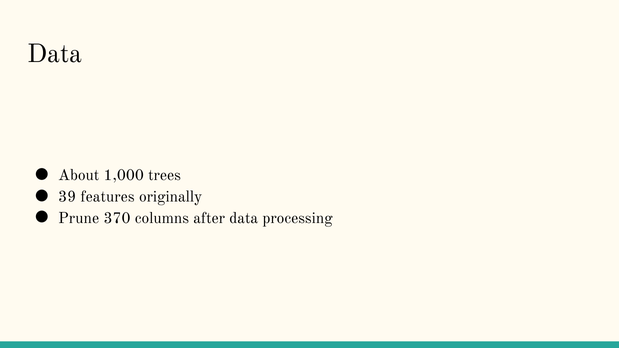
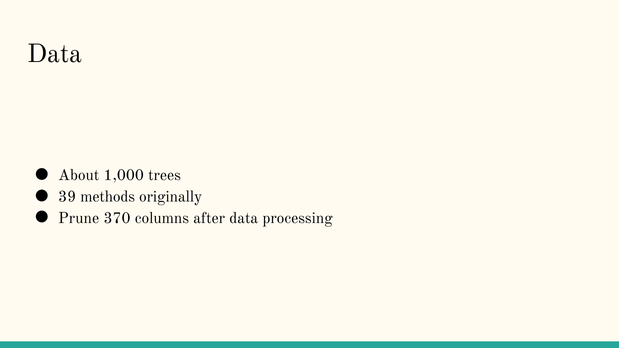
features: features -> methods (108, 197)
